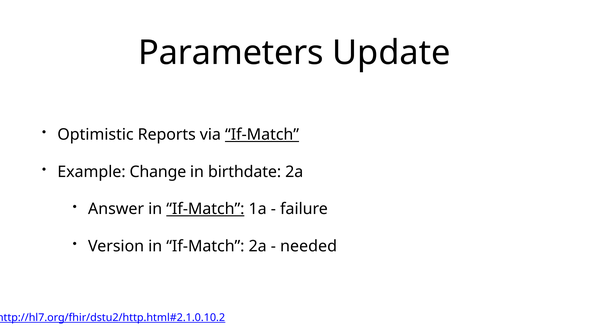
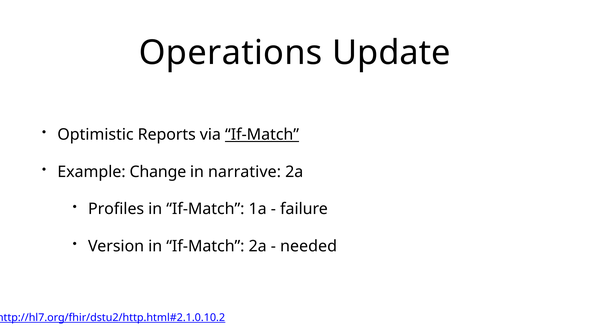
Parameters: Parameters -> Operations (231, 53)
birthdate: birthdate -> narrative (245, 172)
Answer: Answer -> Profiles (116, 209)
If-Match underline: present -> none (205, 209)
